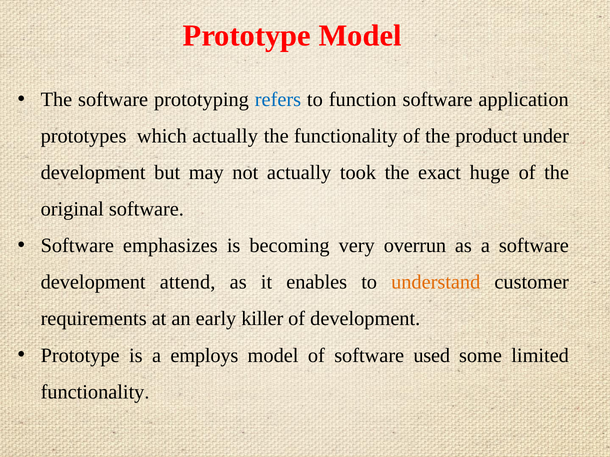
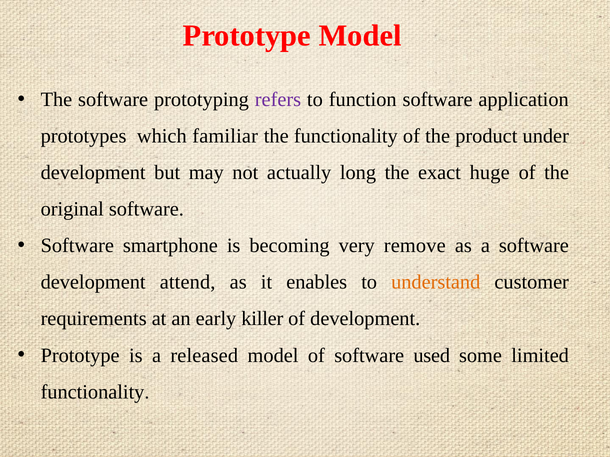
refers colour: blue -> purple (278, 100)
which actually: actually -> familiar (225, 136)
took: took -> long (358, 173)
emphasizes: emphasizes -> smartphone (170, 246)
overrun: overrun -> remove (415, 246)
employs: employs -> released (204, 356)
